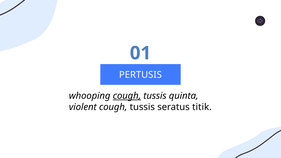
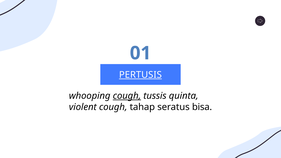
PERTUSIS underline: none -> present (140, 75)
violent cough tussis: tussis -> tahap (142, 107)
titik: titik -> bisa (202, 107)
